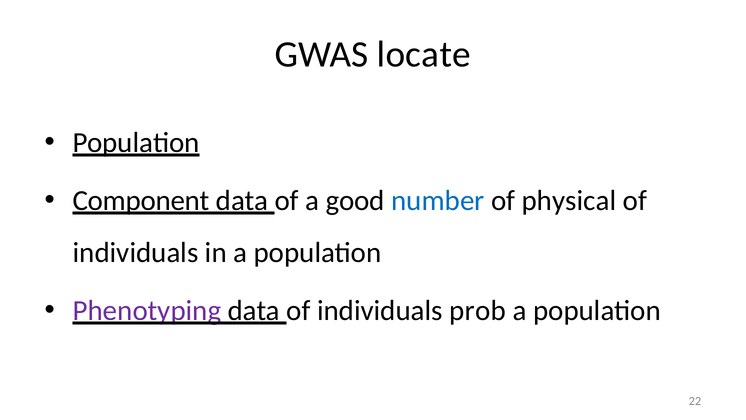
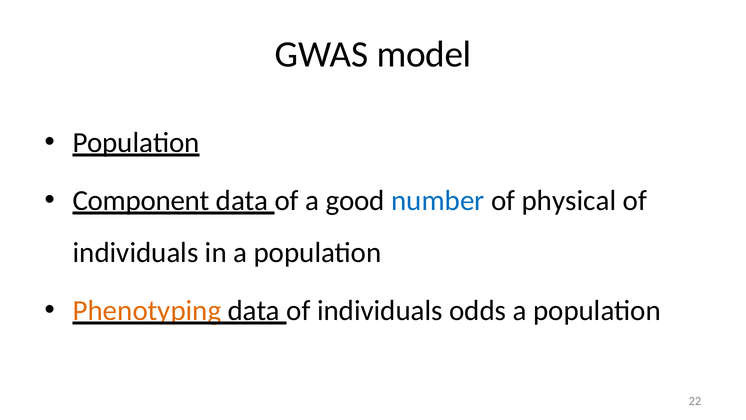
locate: locate -> model (424, 54)
Phenotyping colour: purple -> orange (147, 310)
prob: prob -> odds (478, 310)
